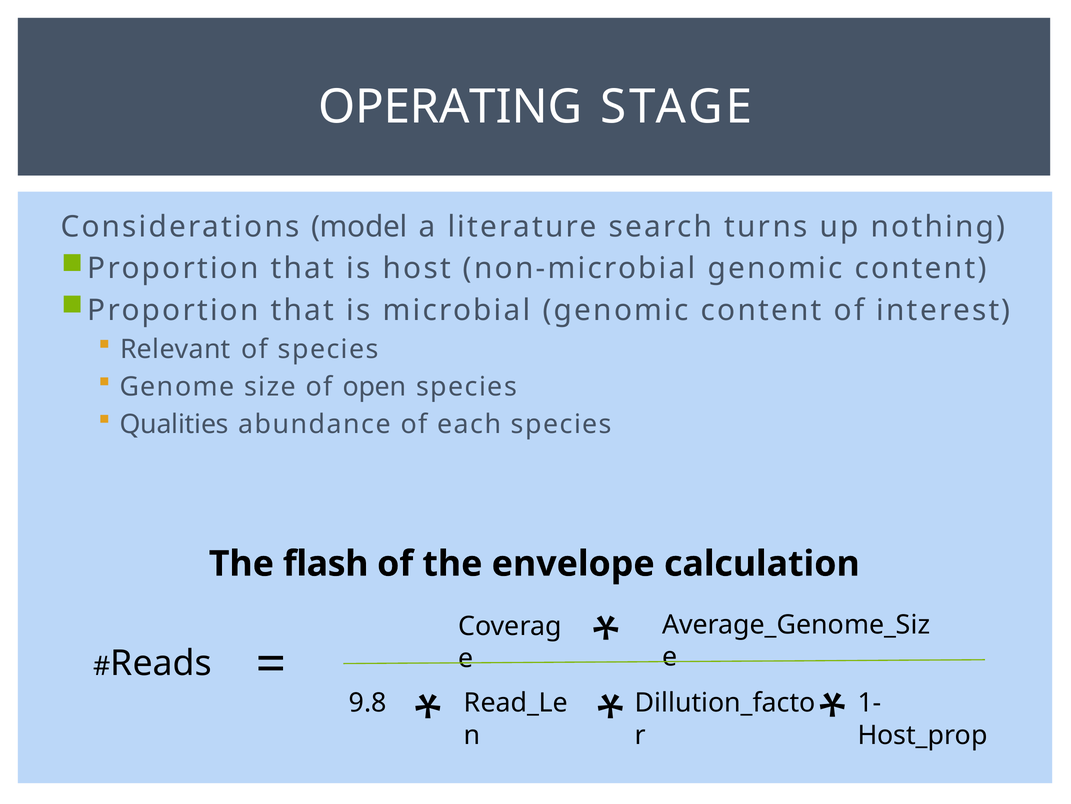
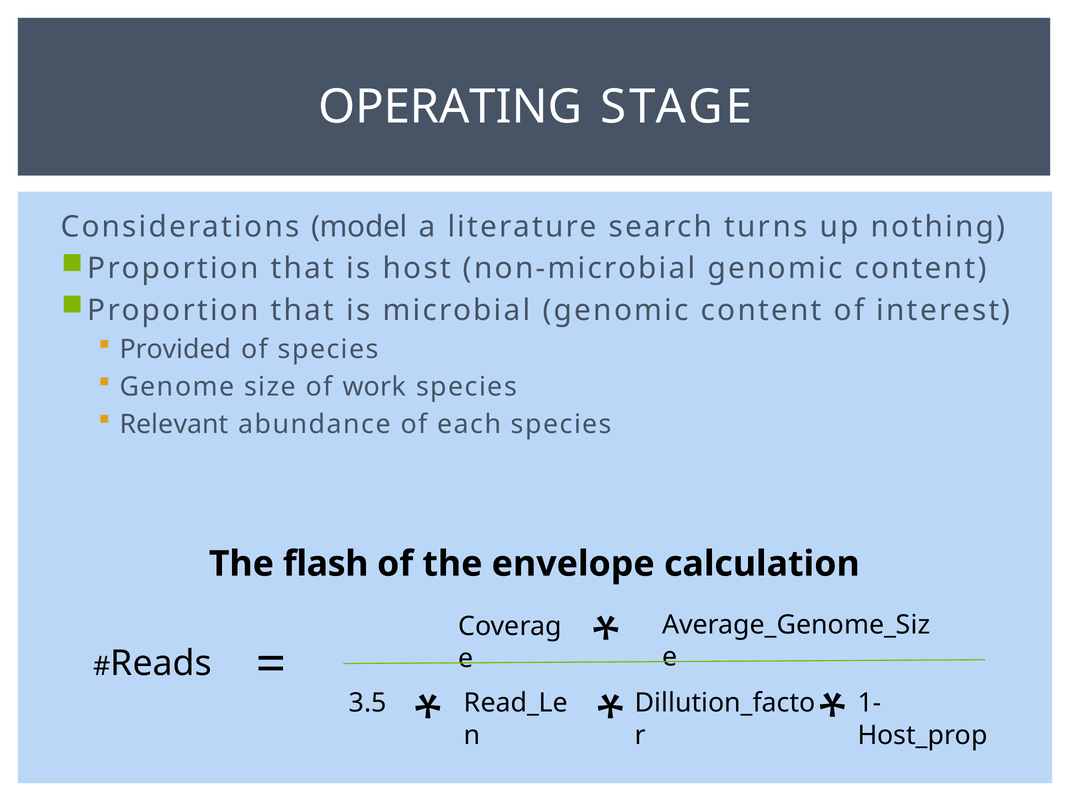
Relevant: Relevant -> Provided (175, 349)
open: open -> work (374, 387)
Qualities: Qualities -> Relevant (174, 424)
9.8: 9.8 -> 3.5 (368, 702)
